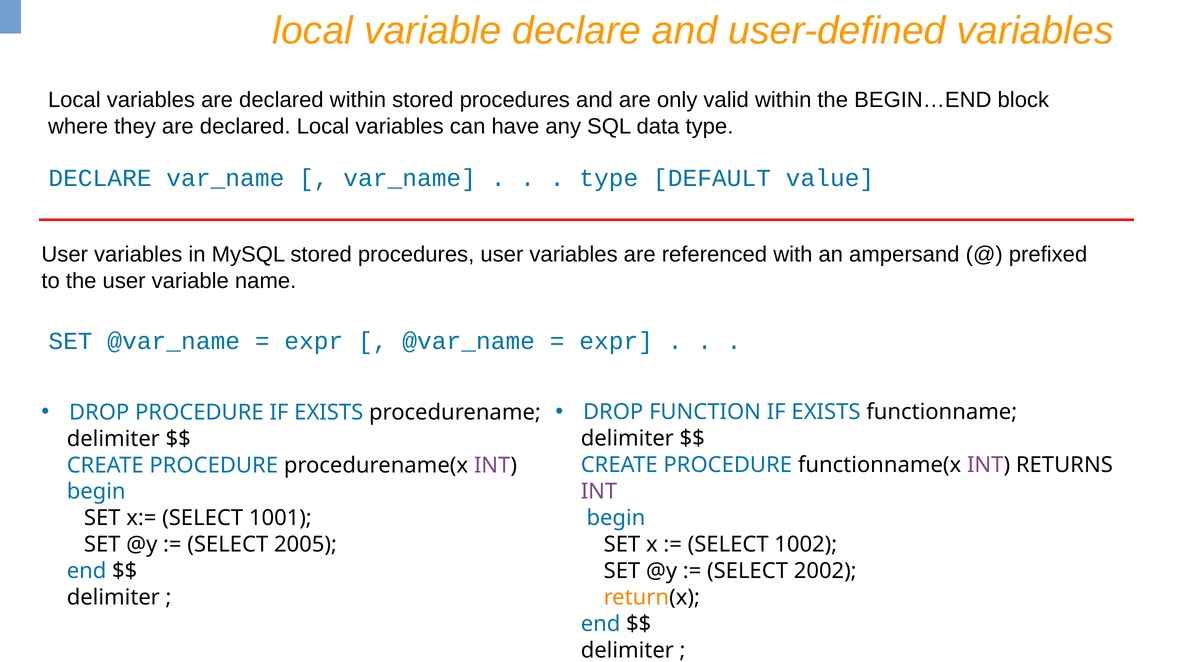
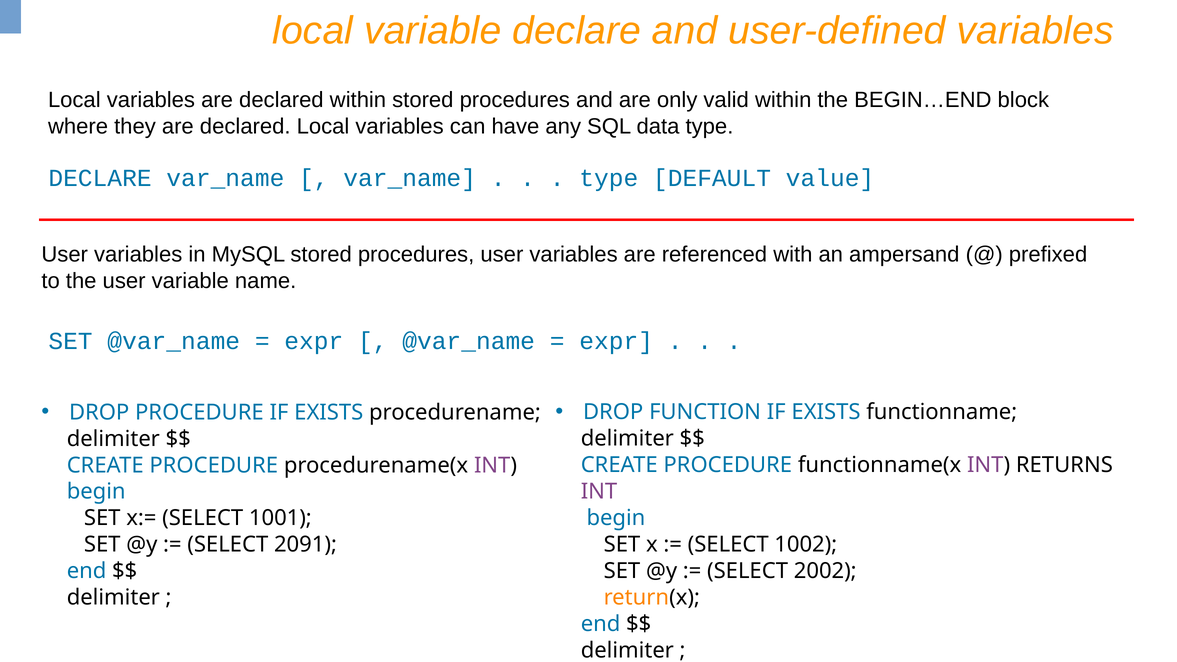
2005: 2005 -> 2091 (305, 545)
